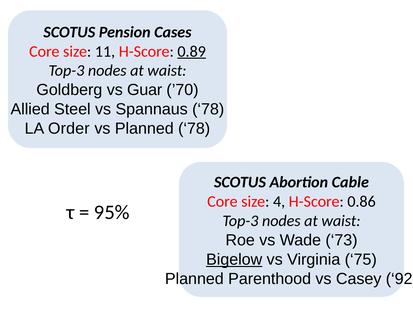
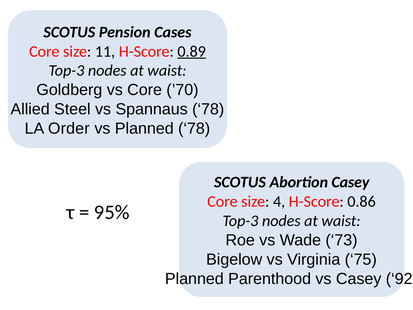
vs Guar: Guar -> Core (145, 90)
Abortion Cable: Cable -> Casey (350, 182)
Bigelow underline: present -> none (234, 259)
